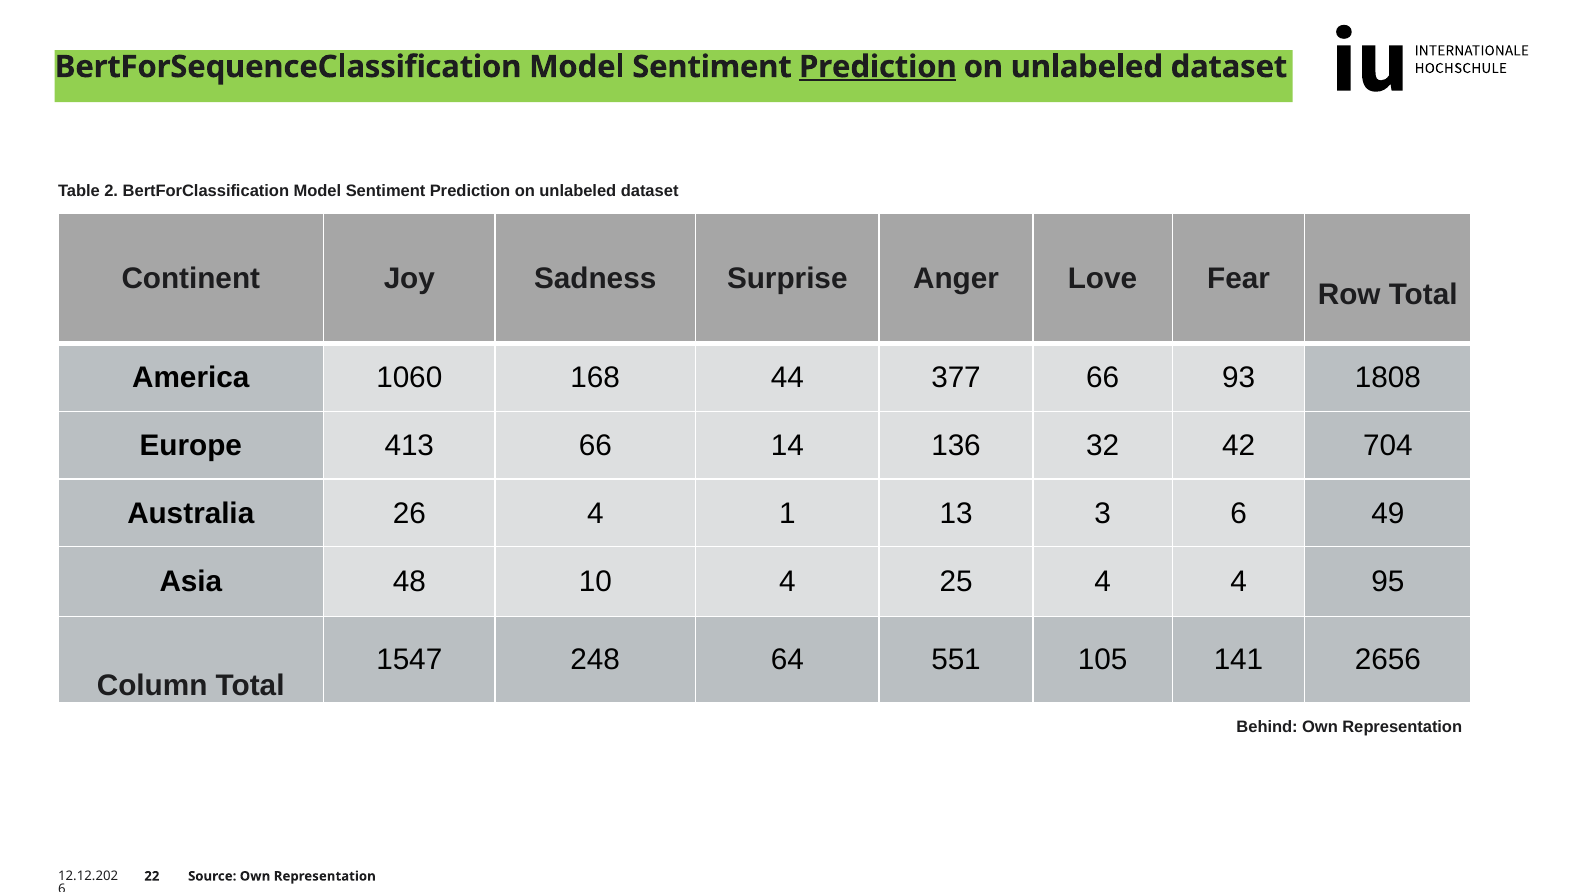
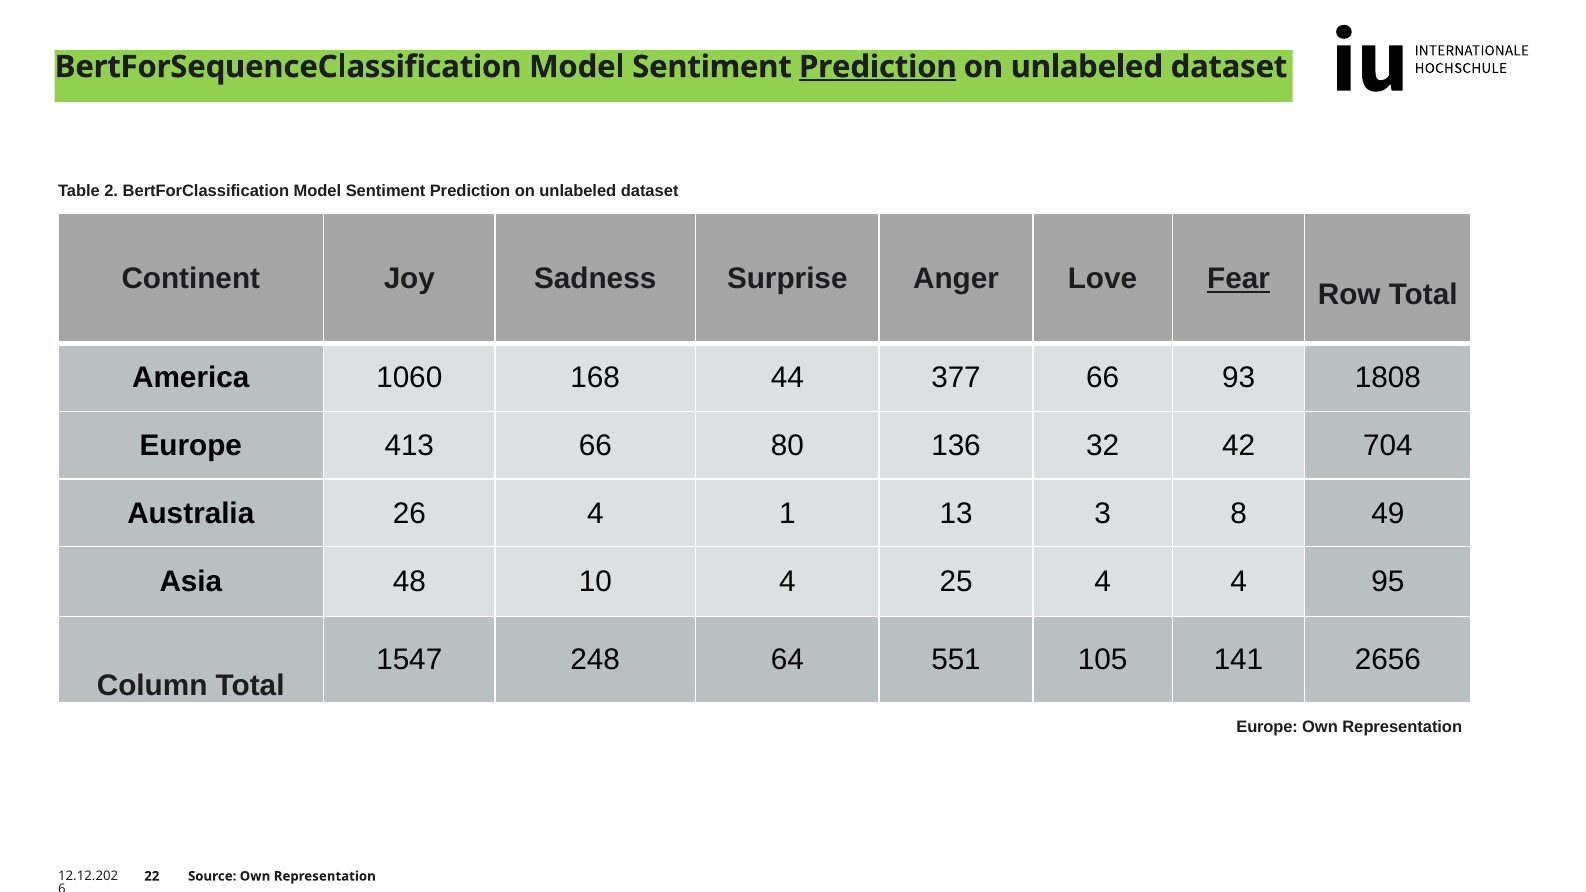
Fear underline: none -> present (1239, 279)
14: 14 -> 80 (787, 446)
3 6: 6 -> 8 (1239, 513)
Behind: Behind -> Europe (1267, 727)
